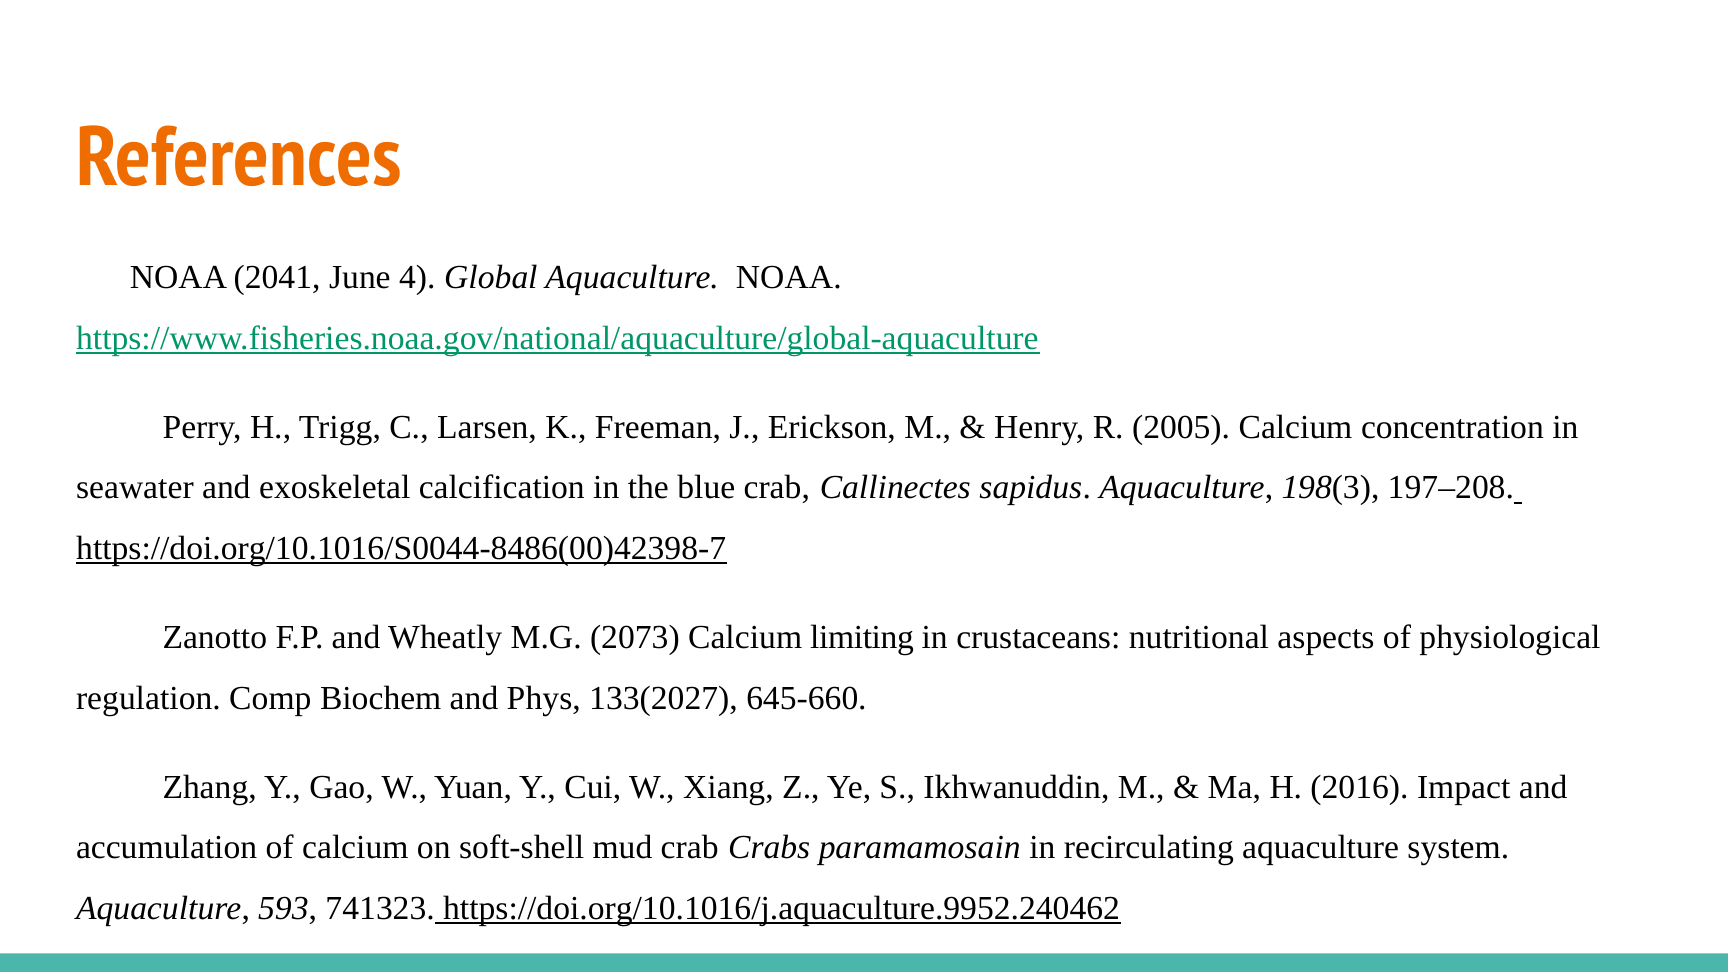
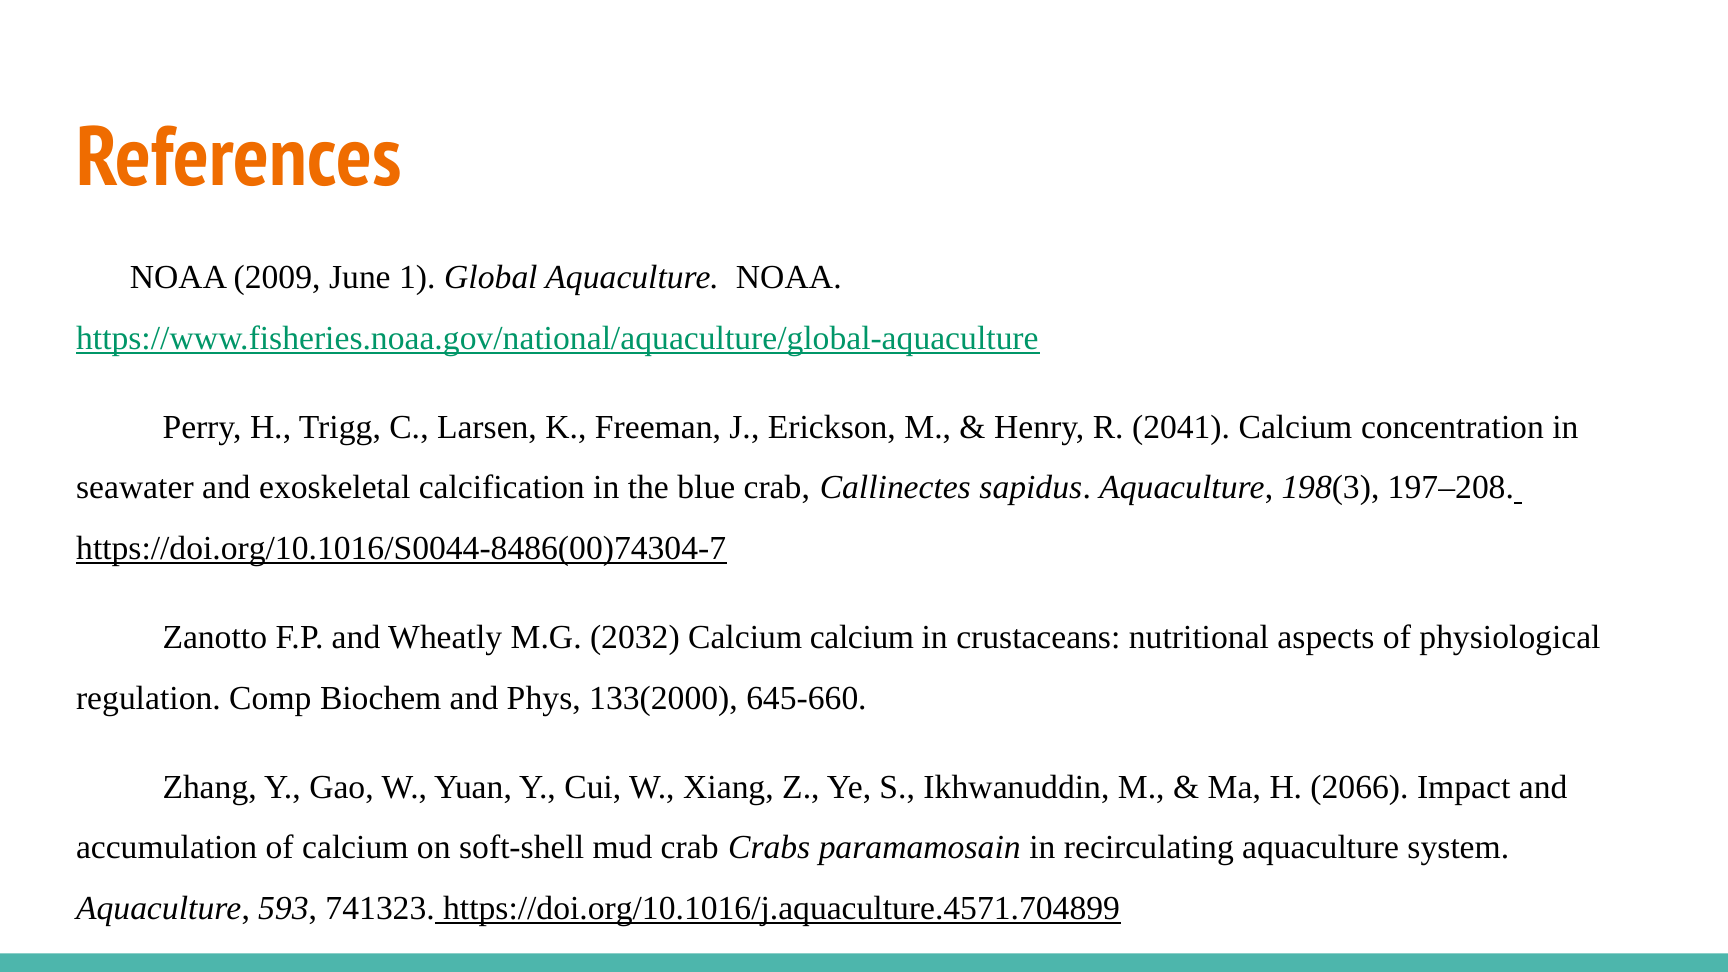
2041: 2041 -> 2009 (277, 278)
4: 4 -> 1 (417, 278)
2005: 2005 -> 2041 (1181, 427)
https://doi.org/10.1016/S0044-8486(00)42398-7: https://doi.org/10.1016/S0044-8486(00)42398-7 -> https://doi.org/10.1016/S0044-8486(00)74304-7 (401, 548)
2073: 2073 -> 2032 (635, 638)
Calcium limiting: limiting -> calcium (862, 638)
133(2027: 133(2027 -> 133(2000 (663, 698)
2016: 2016 -> 2066 (1359, 787)
https://doi.org/10.1016/j.aquaculture.9952.240462: https://doi.org/10.1016/j.aquaculture.9952.240462 -> https://doi.org/10.1016/j.aquaculture.4571.704899 (782, 908)
